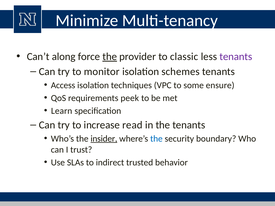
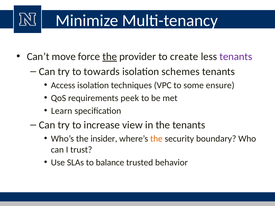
along: along -> move (64, 57)
classic: classic -> create (184, 57)
monitor: monitor -> towards (102, 72)
read: read -> view (132, 125)
insider underline: present -> none (104, 139)
the colour: blue -> orange (156, 139)
indirect: indirect -> balance (110, 163)
